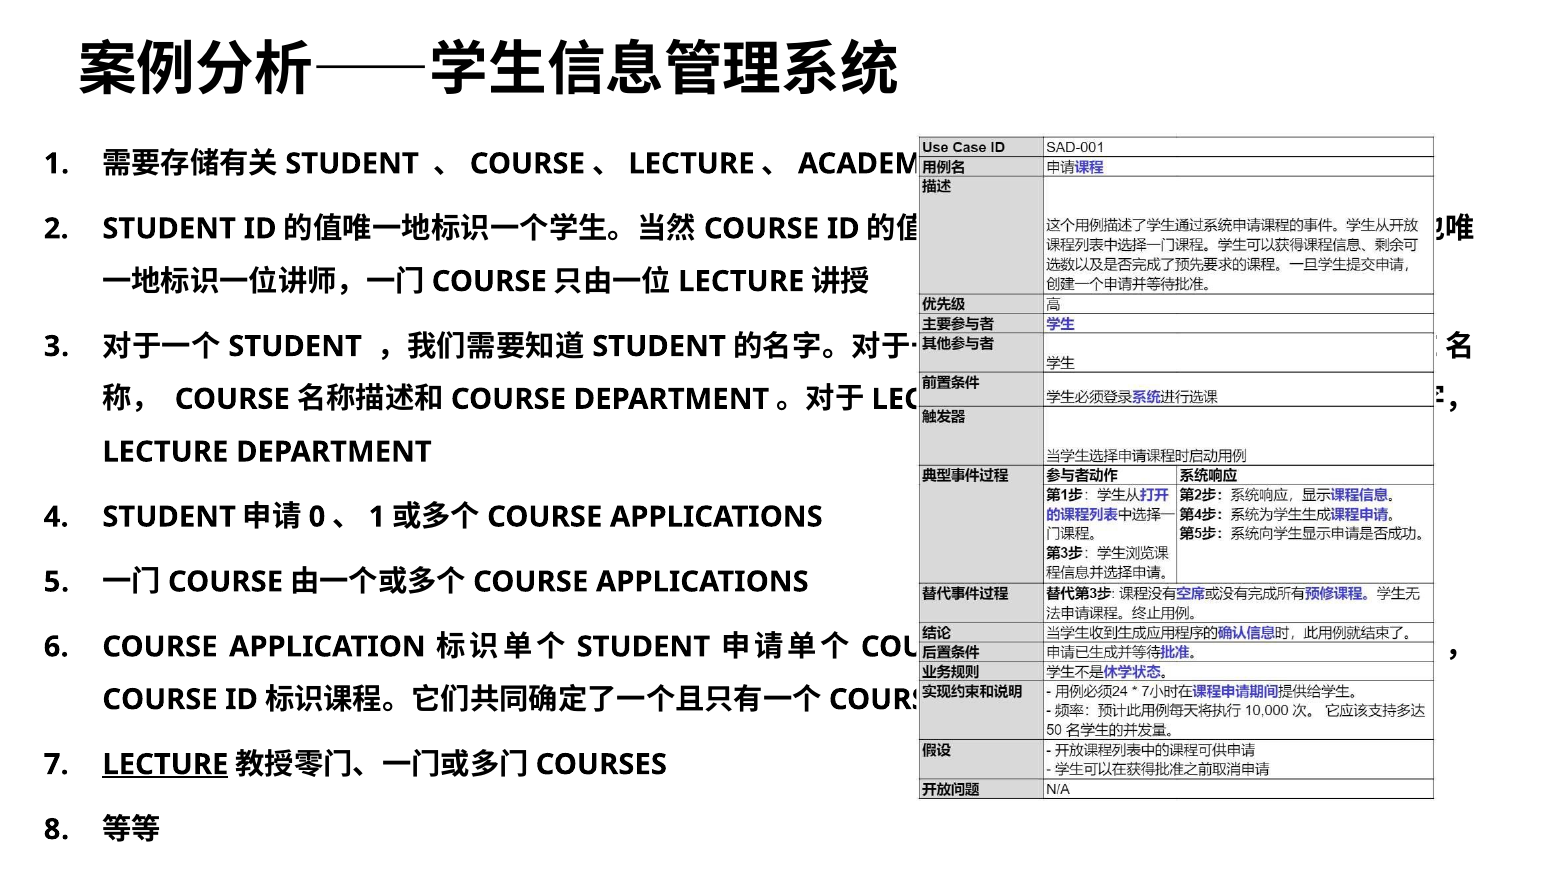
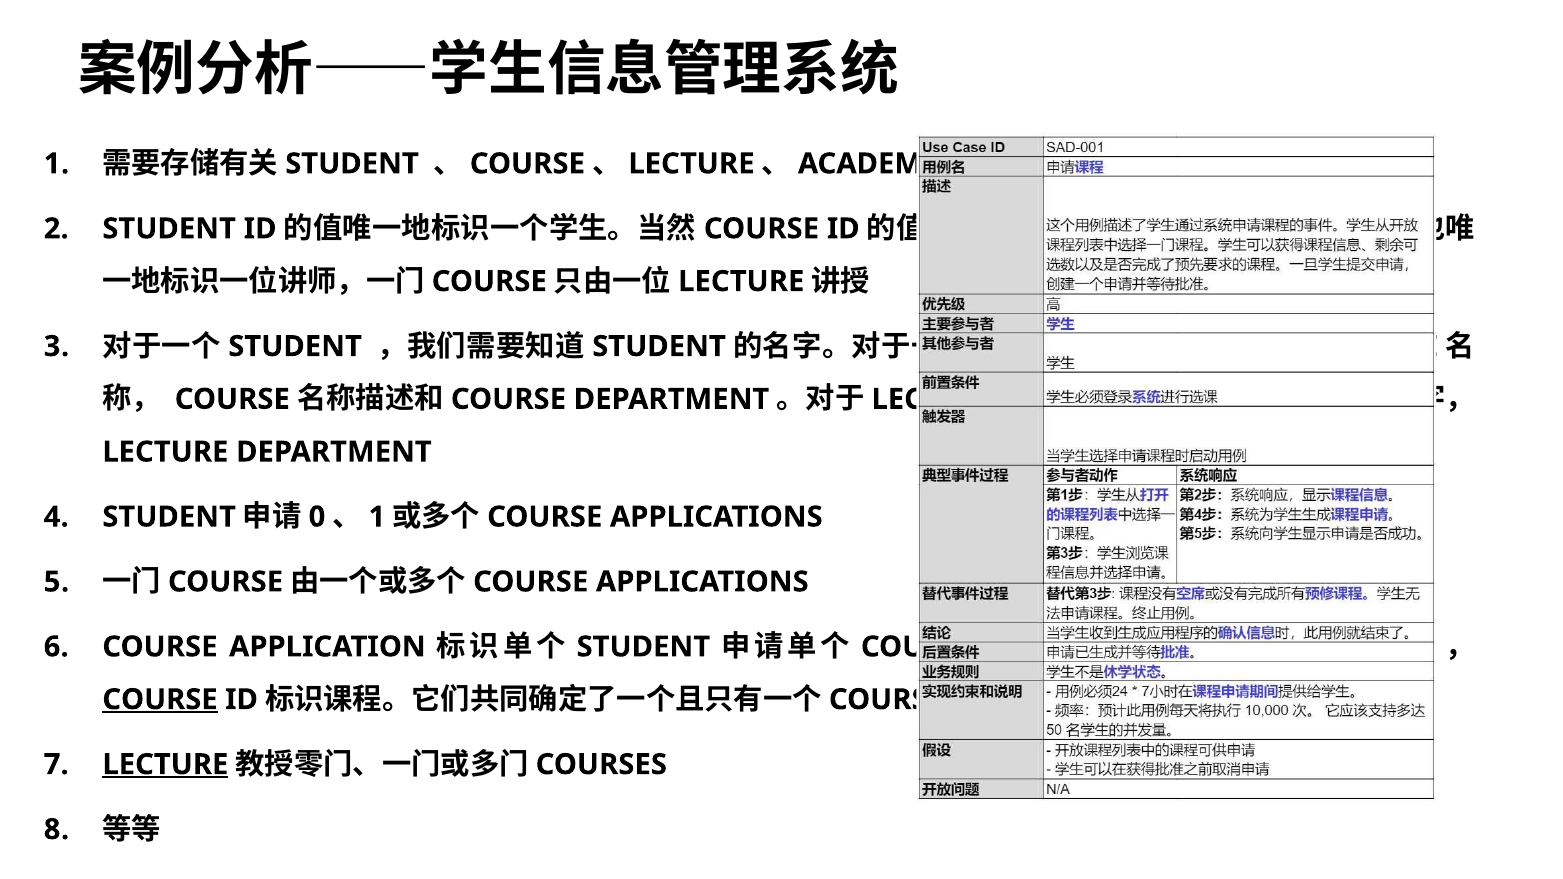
COURSE underline: none -> present (160, 700)
